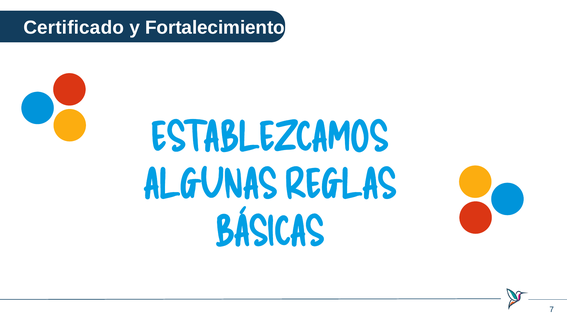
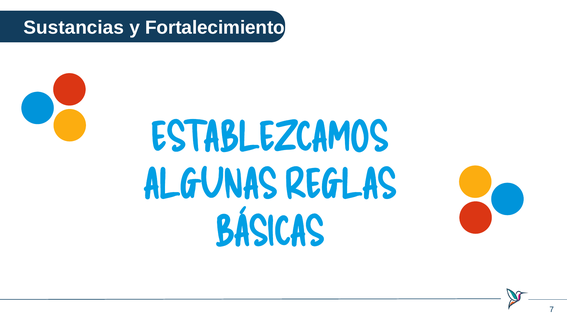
Certificado: Certificado -> Sustancias (74, 28)
